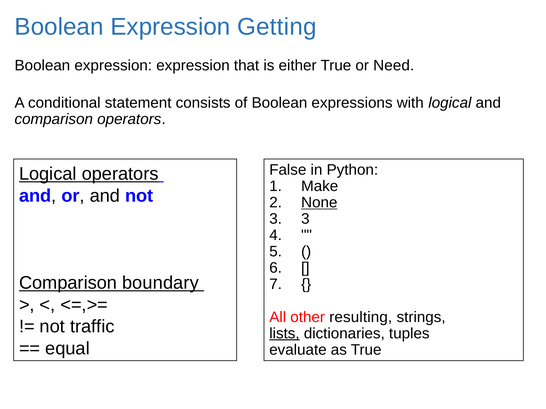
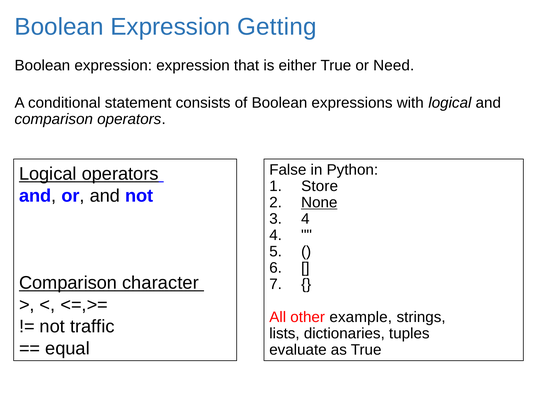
Make: Make -> Store (320, 186)
3: 3 -> 4 (305, 219)
boundary: boundary -> character (160, 283)
resulting: resulting -> example (361, 317)
lists underline: present -> none (284, 334)
